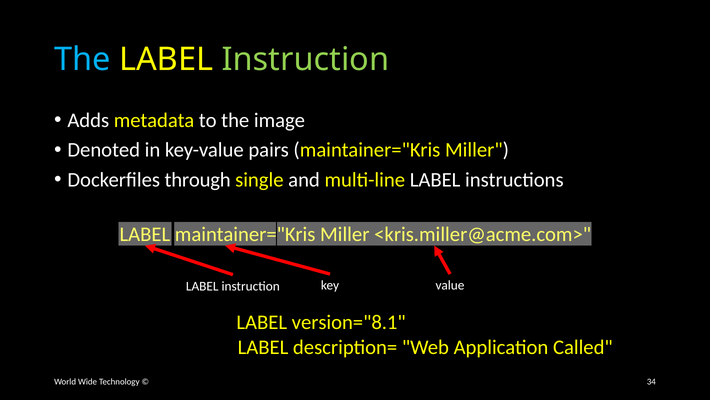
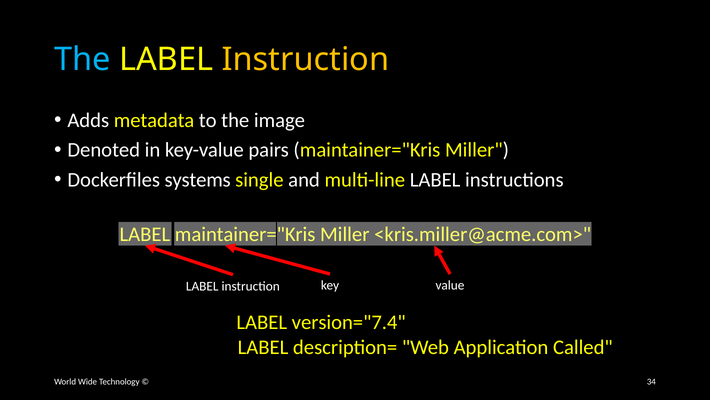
Instruction colour: light green -> yellow (306, 60)
through: through -> systems (198, 179)
version="8.1: version="8.1 -> version="7.4 (349, 322)
